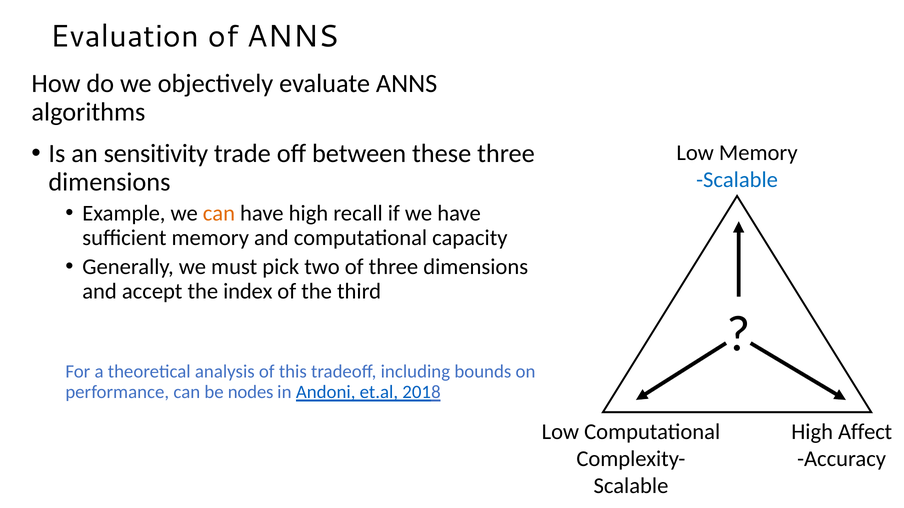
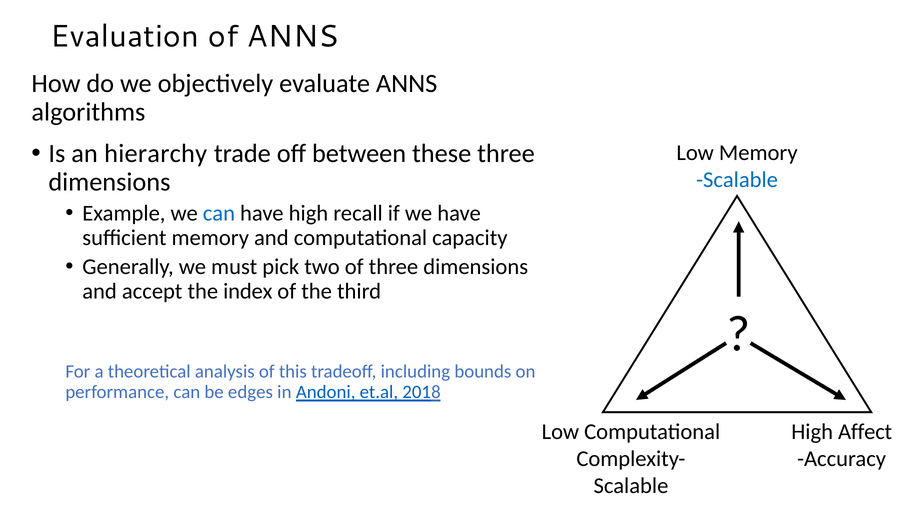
sensitivity: sensitivity -> hierarchy (156, 154)
can colour: orange -> blue (219, 214)
nodes: nodes -> edges (250, 393)
